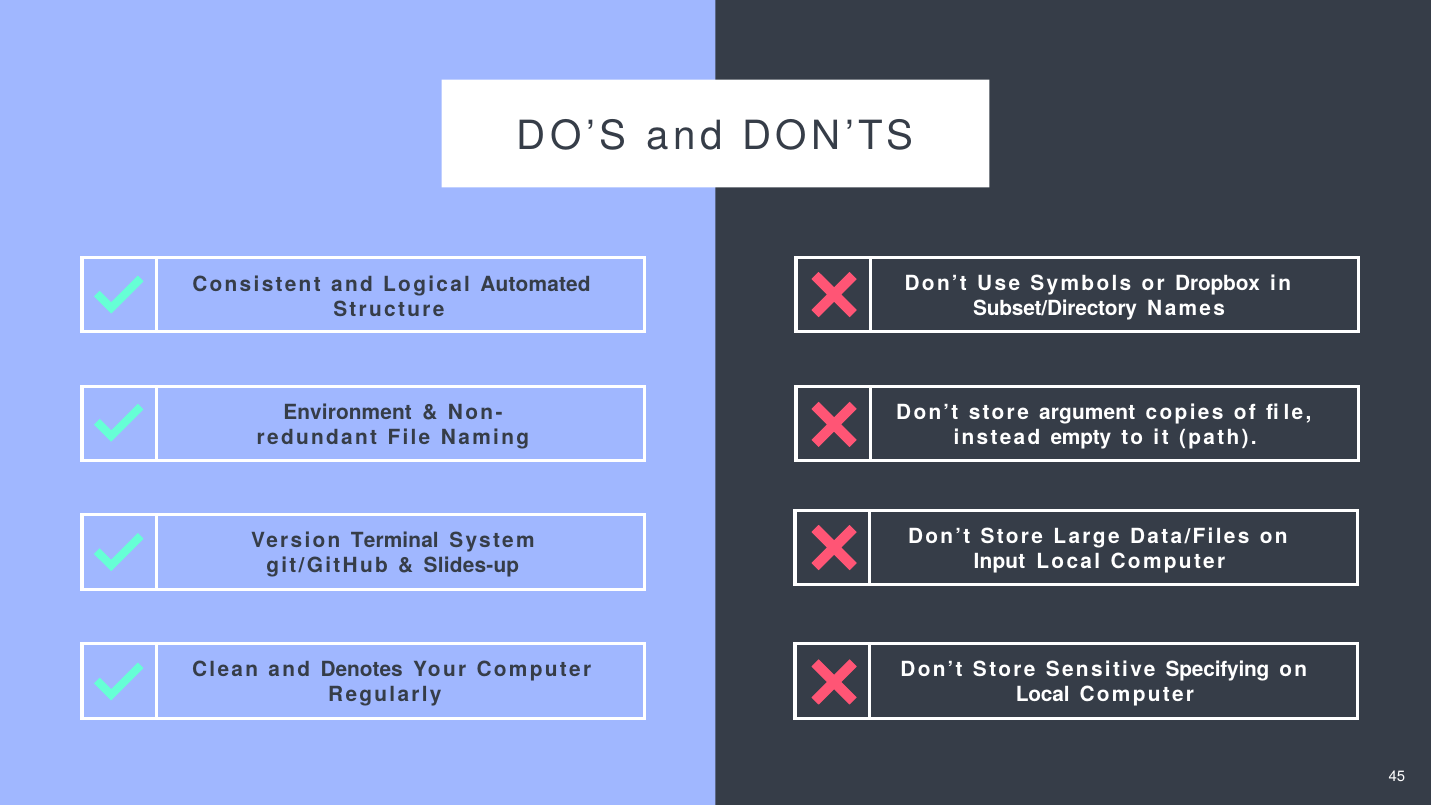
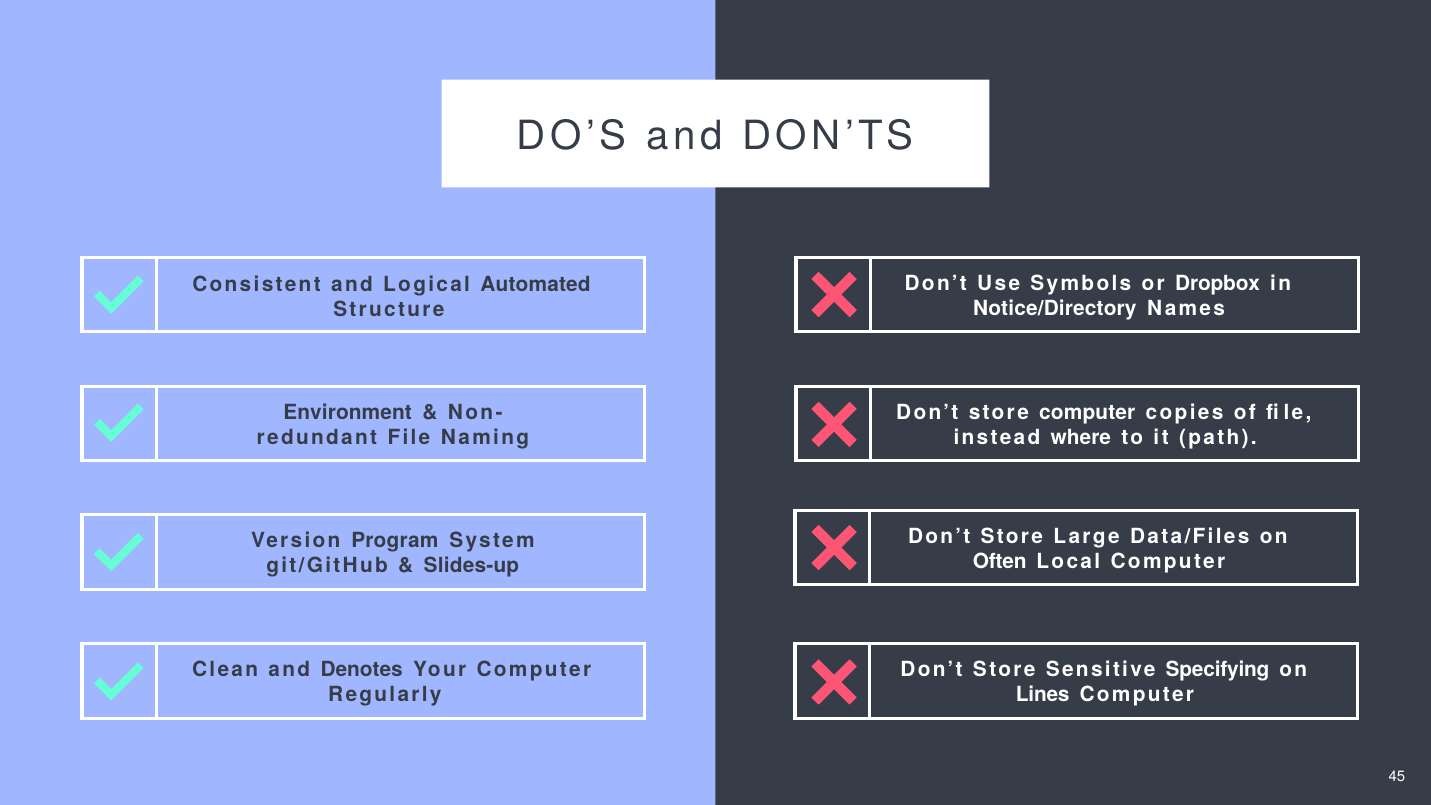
Subset/Directory: Subset/Directory -> Notice/Directory (1055, 308)
store argument: argument -> computer (1087, 413)
empty: empty -> where (1081, 438)
Terminal: Terminal -> Program (395, 541)
Input: Input -> Often (1000, 562)
Local: Local -> Lines (1043, 695)
